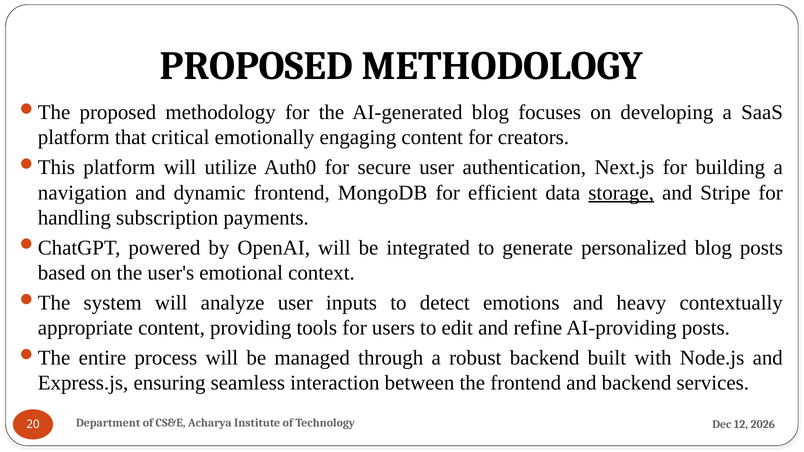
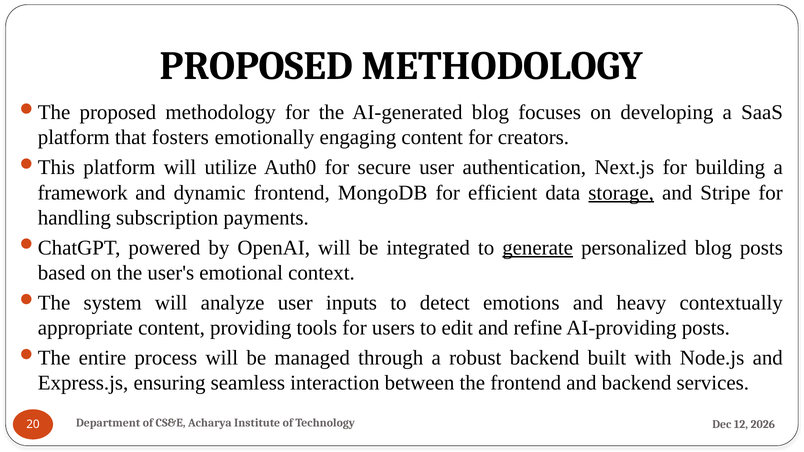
critical: critical -> fosters (180, 138)
navigation: navigation -> framework (83, 193)
generate underline: none -> present (538, 248)
